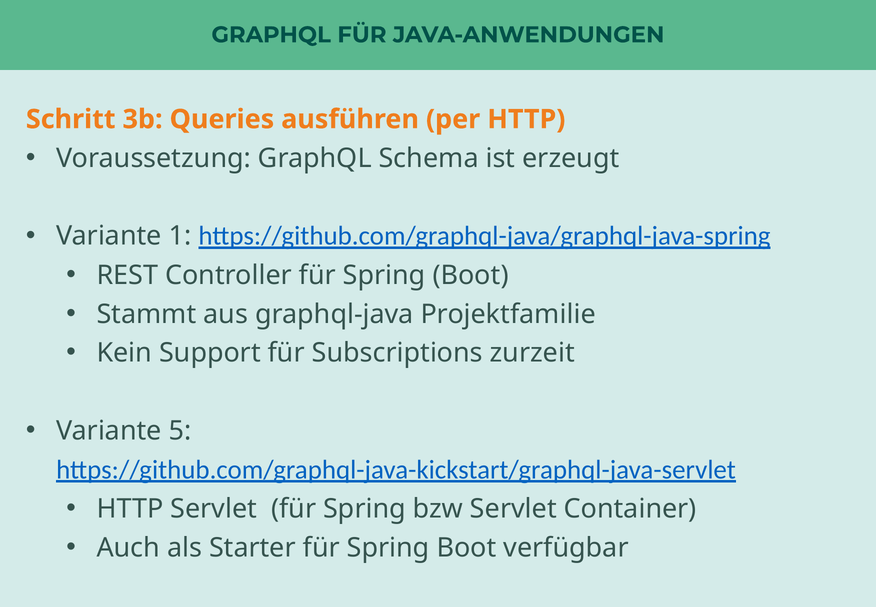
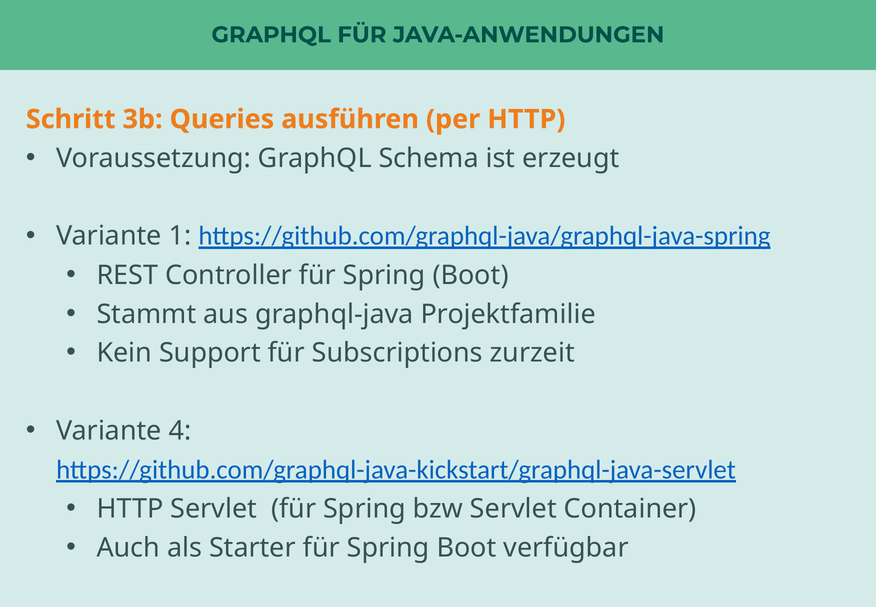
5: 5 -> 4 (180, 430)
